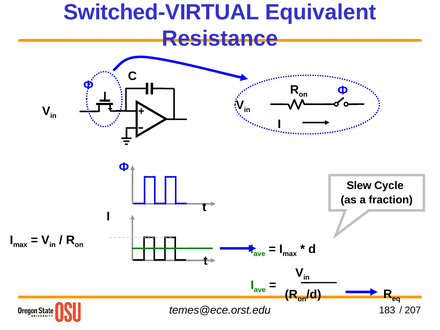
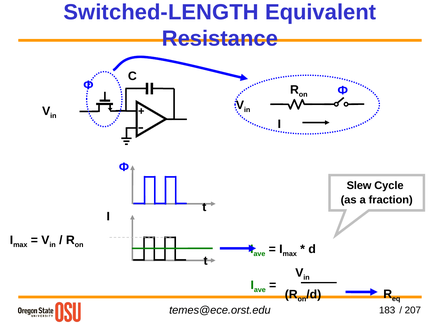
Switched-VIRTUAL: Switched-VIRTUAL -> Switched-LENGTH (161, 12)
